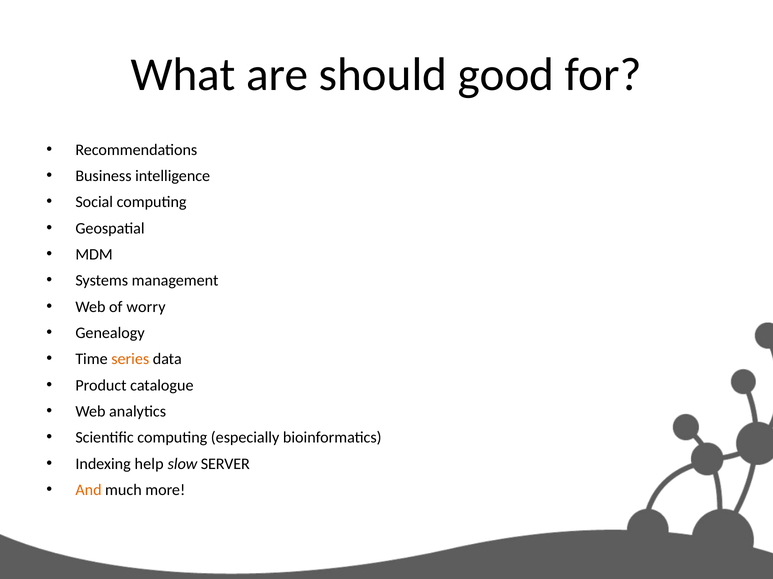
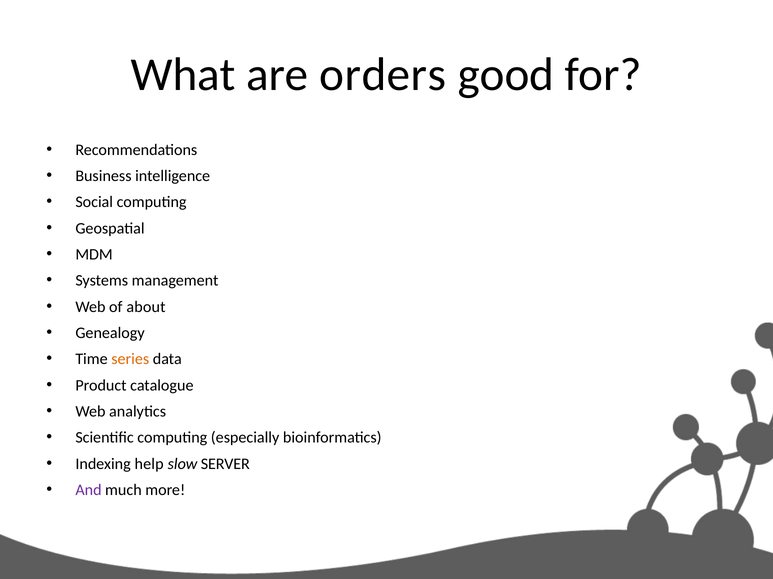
should: should -> orders (383, 75)
worry: worry -> about (146, 307)
And colour: orange -> purple (88, 491)
